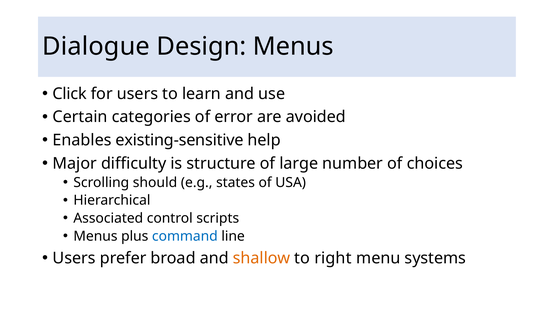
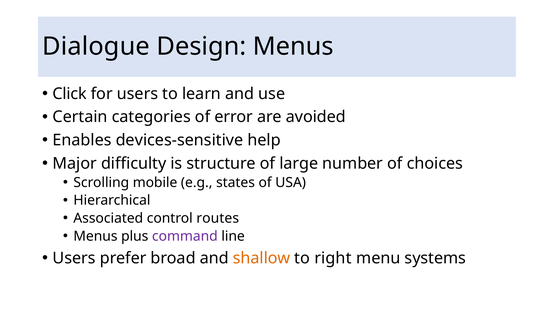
existing-sensitive: existing-sensitive -> devices-sensitive (179, 140)
should: should -> mobile (155, 182)
scripts: scripts -> routes (218, 218)
command colour: blue -> purple (185, 236)
